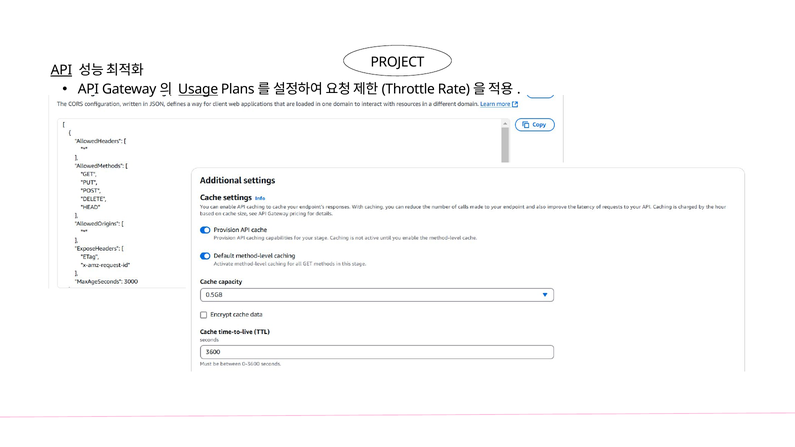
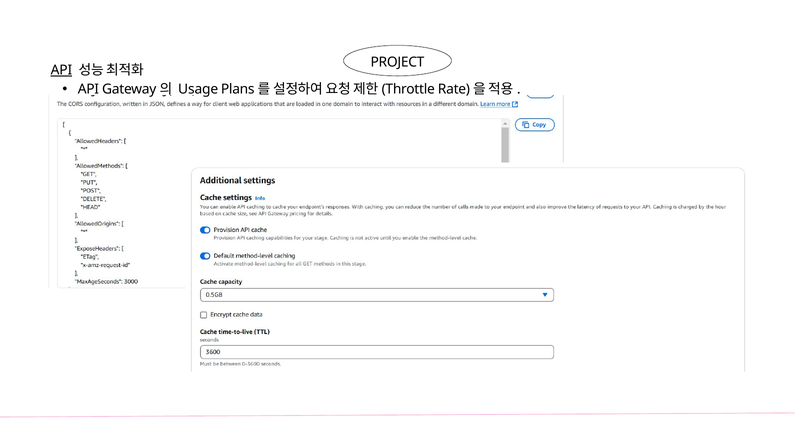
Usage underline: present -> none (198, 89)
